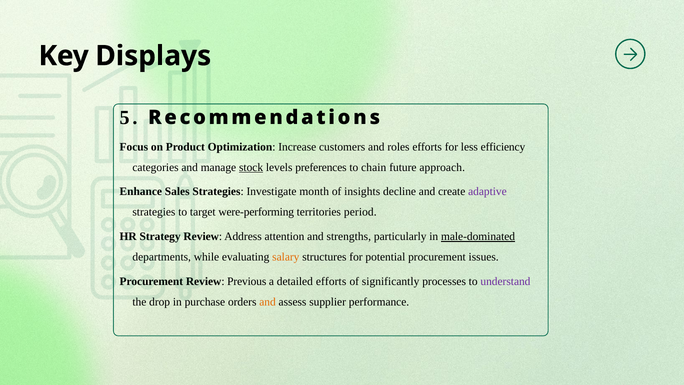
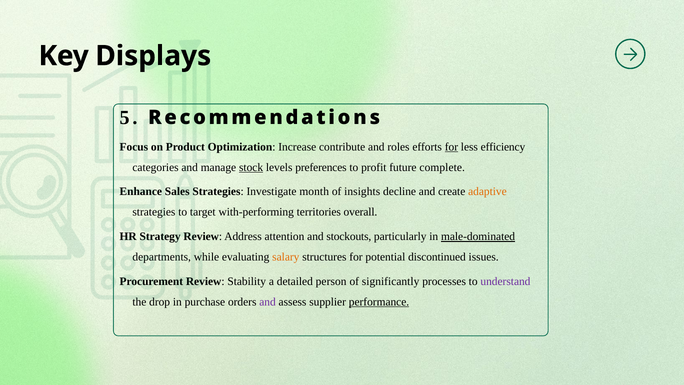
customers: customers -> contribute (342, 147)
for underline: none -> present (451, 147)
chain: chain -> profit (374, 167)
approach: approach -> complete (442, 167)
adaptive colour: purple -> orange (487, 192)
were-performing: were-performing -> with-performing (256, 212)
period: period -> overall (360, 212)
strengths: strengths -> stockouts (349, 236)
potential procurement: procurement -> discontinued (437, 257)
Previous: Previous -> Stability (247, 281)
detailed efforts: efforts -> person (331, 281)
and colour: orange -> purple (268, 302)
performance underline: none -> present (379, 302)
